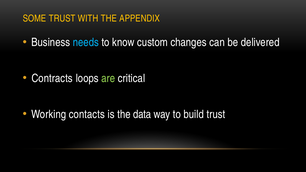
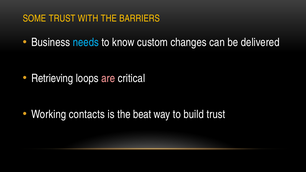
APPENDIX: APPENDIX -> BARRIERS (140, 18)
Contracts: Contracts -> Retrieving (52, 78)
are colour: light green -> pink (108, 78)
data: data -> beat (142, 114)
